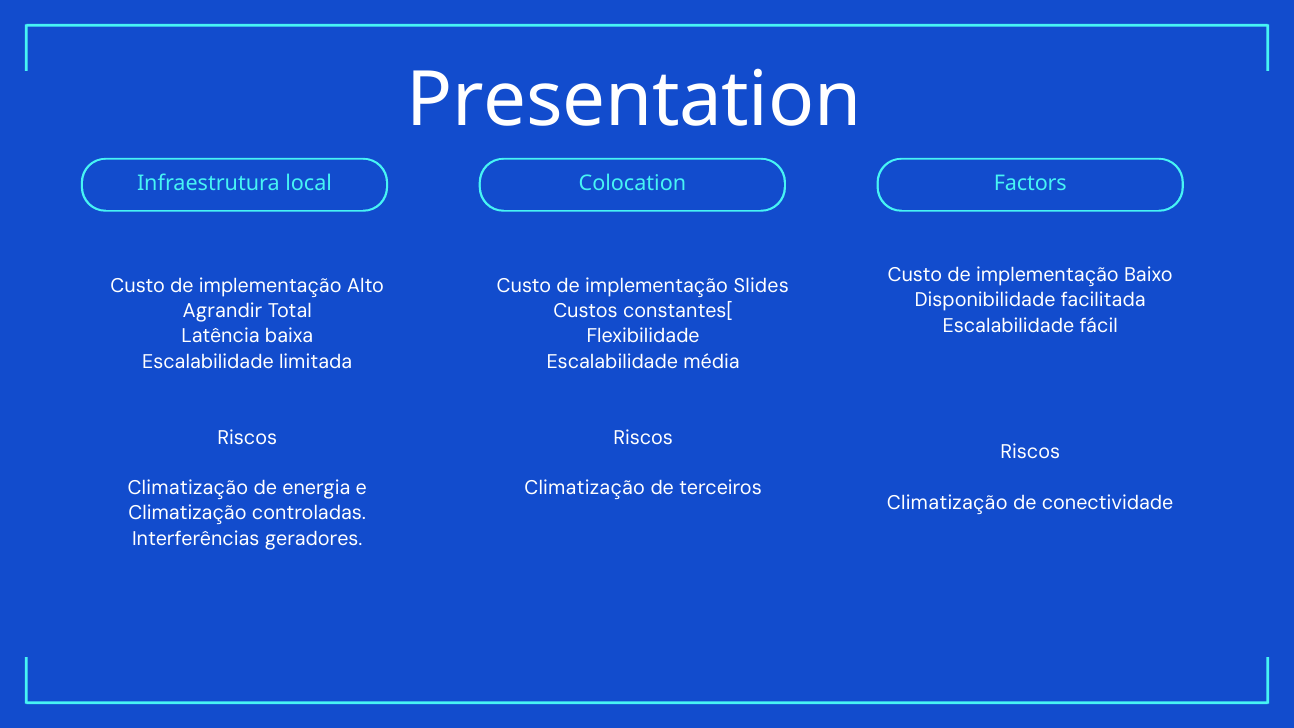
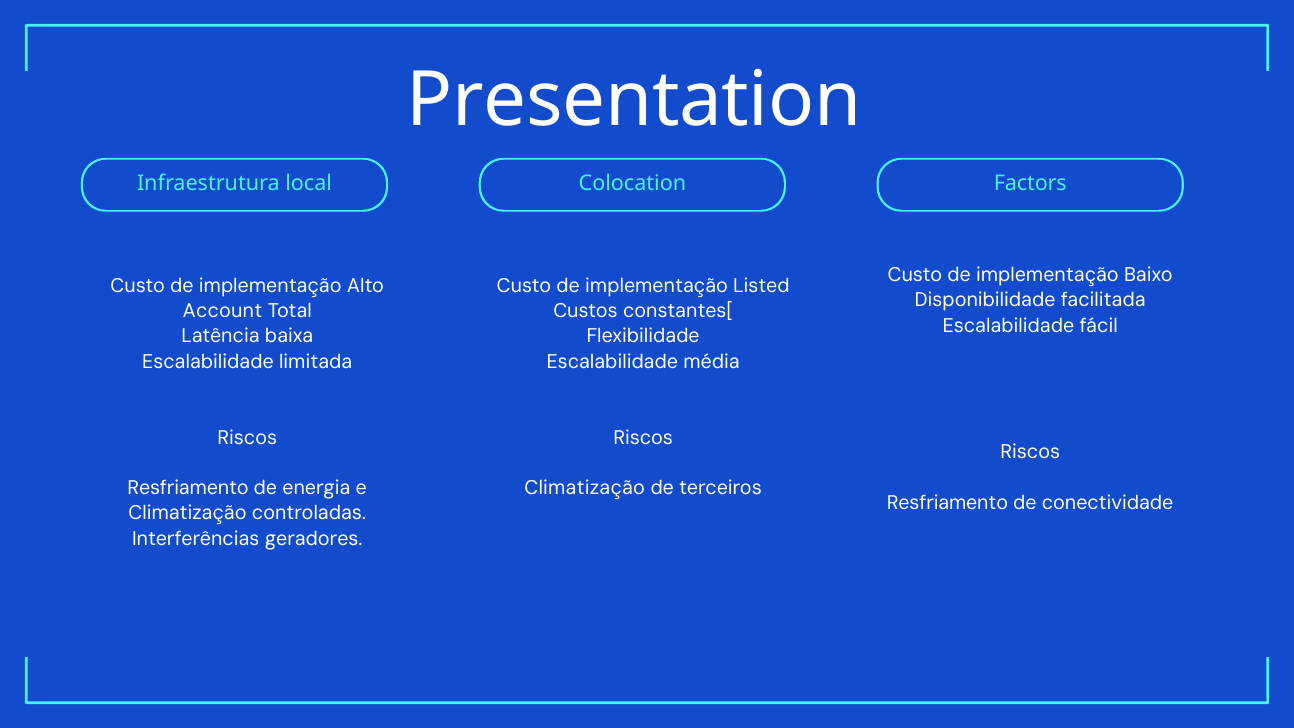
Slides: Slides -> Listed (761, 286)
Agrandir: Agrandir -> Account (223, 311)
Climatização: Climatização -> Resfriamento (188, 488)
Climatização: Climatização -> Resfriamento (947, 503)
